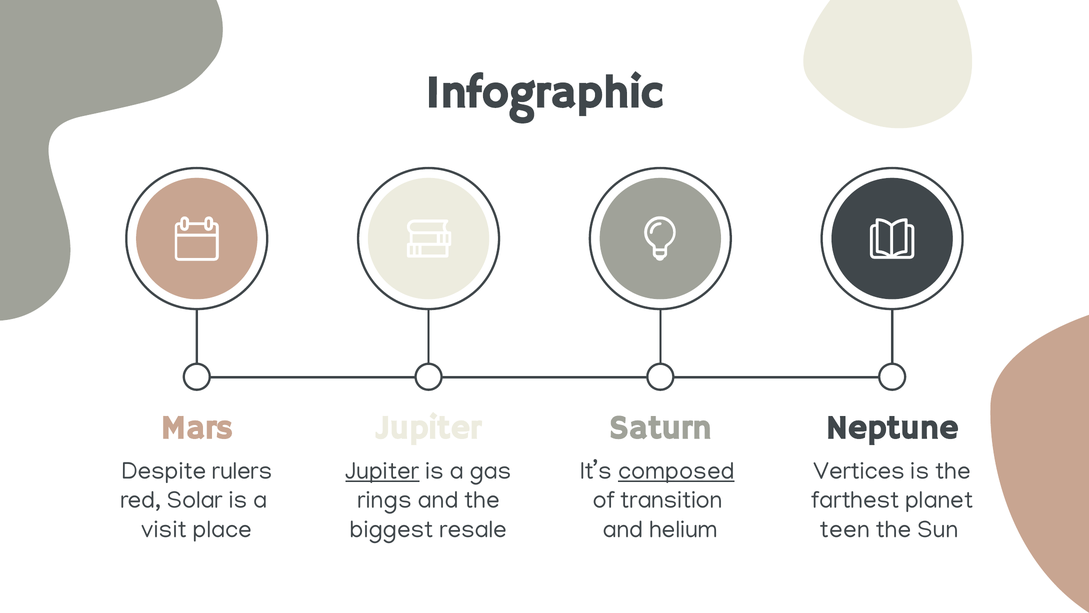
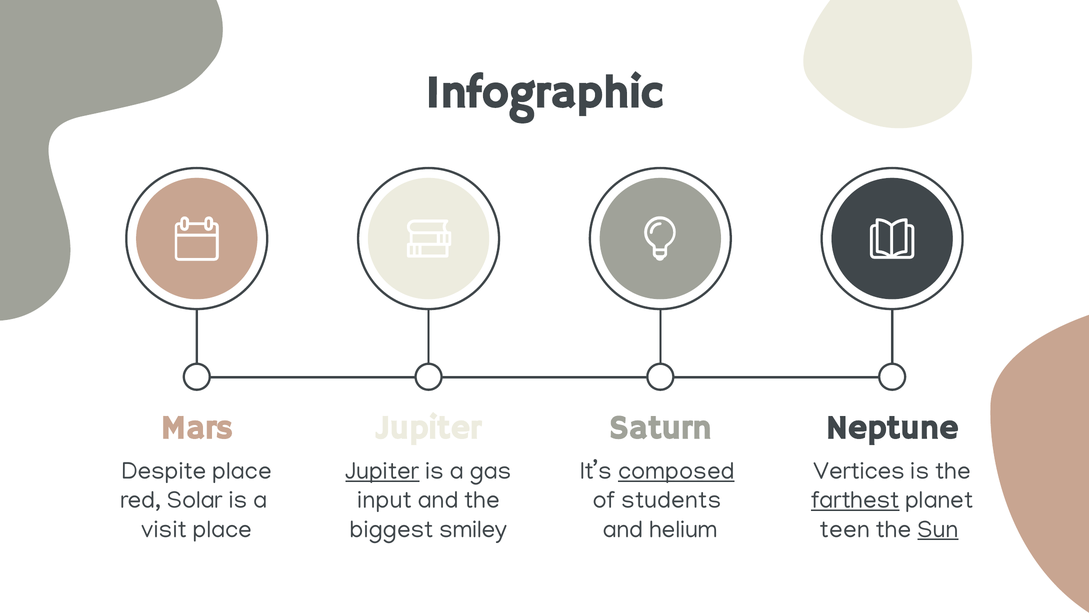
Despite rulers: rulers -> place (242, 471)
rings: rings -> input (384, 500)
transition: transition -> students (671, 500)
farthest underline: none -> present (855, 500)
resale: resale -> smiley (473, 529)
Sun underline: none -> present (938, 529)
